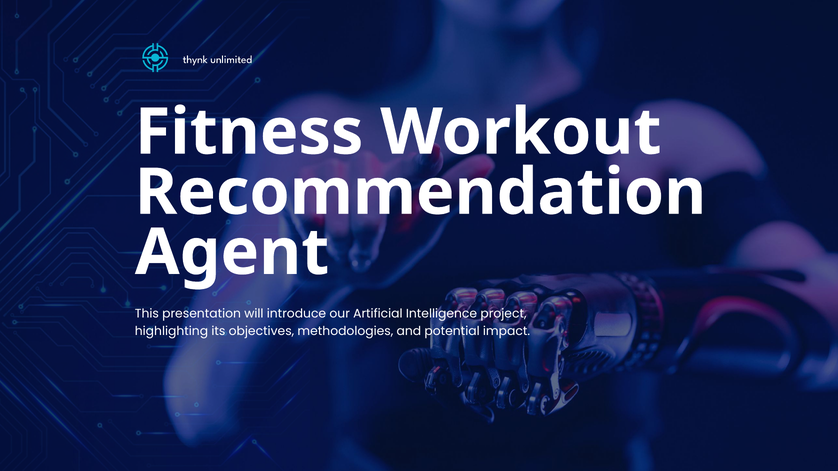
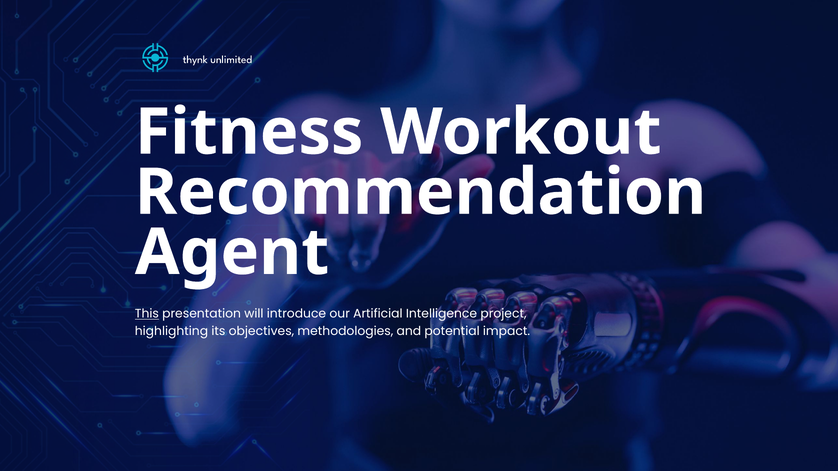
This underline: none -> present (147, 314)
